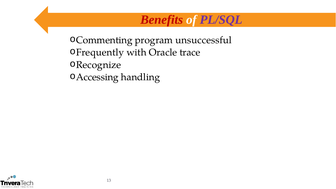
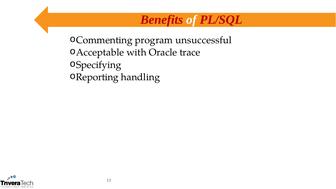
PL/SQL colour: purple -> red (221, 20)
Frequently: Frequently -> Acceptable (100, 52)
Recognize: Recognize -> Specifying (99, 65)
Accessing: Accessing -> Reporting (97, 77)
